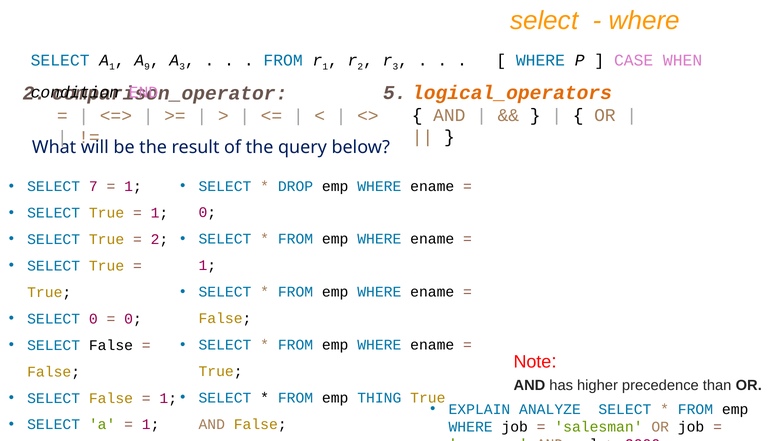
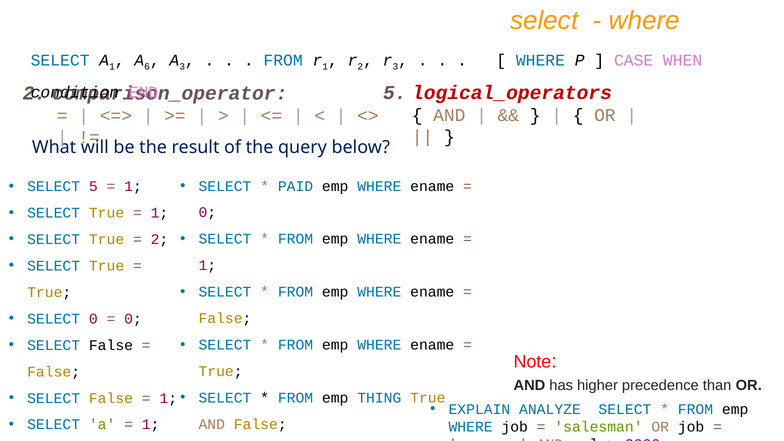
9: 9 -> 6 (147, 67)
logical_operators colour: orange -> red (512, 93)
DROP: DROP -> PAID (296, 186)
SELECT 7: 7 -> 5 (93, 187)
